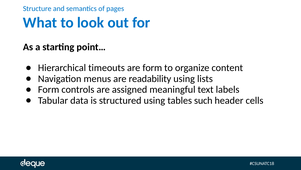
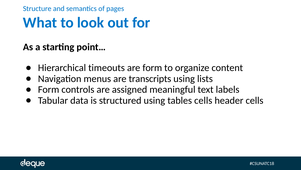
readability: readability -> transcripts (150, 78)
tables such: such -> cells (203, 100)
